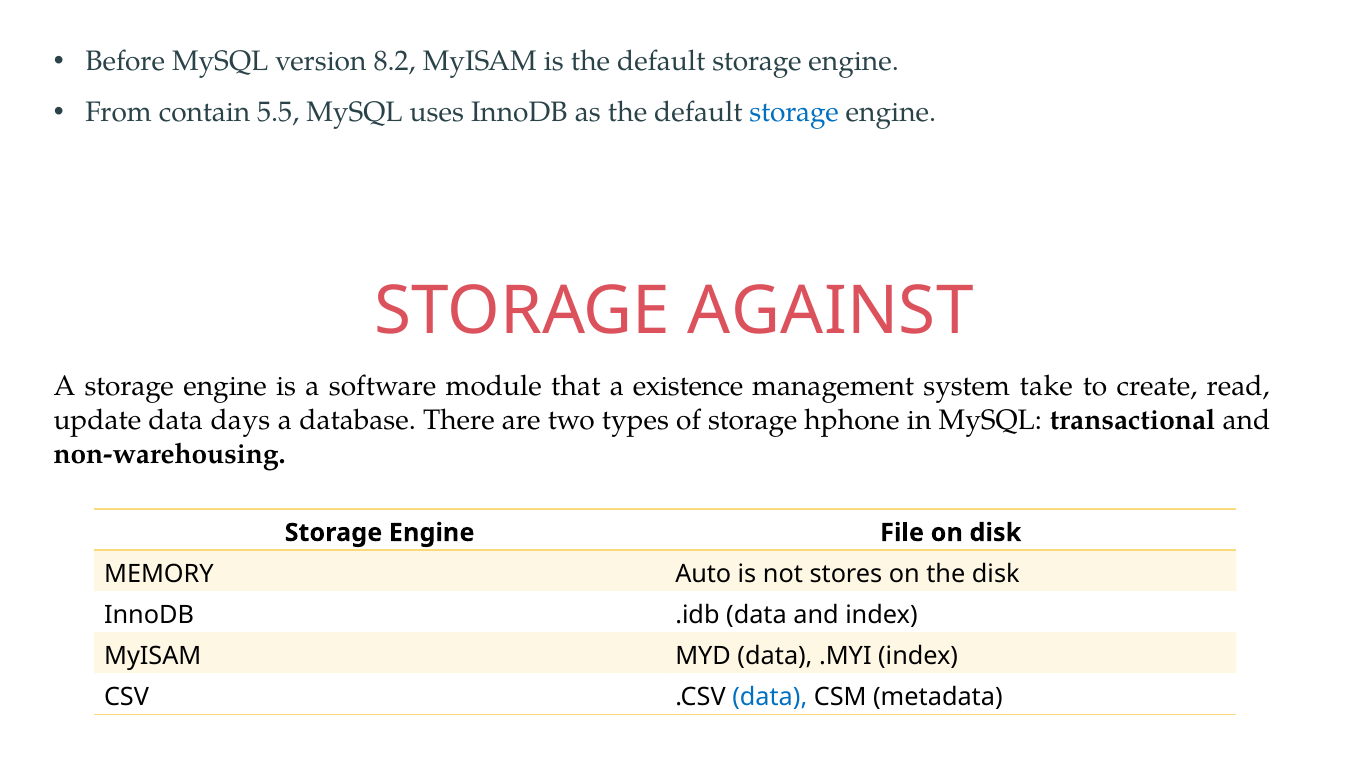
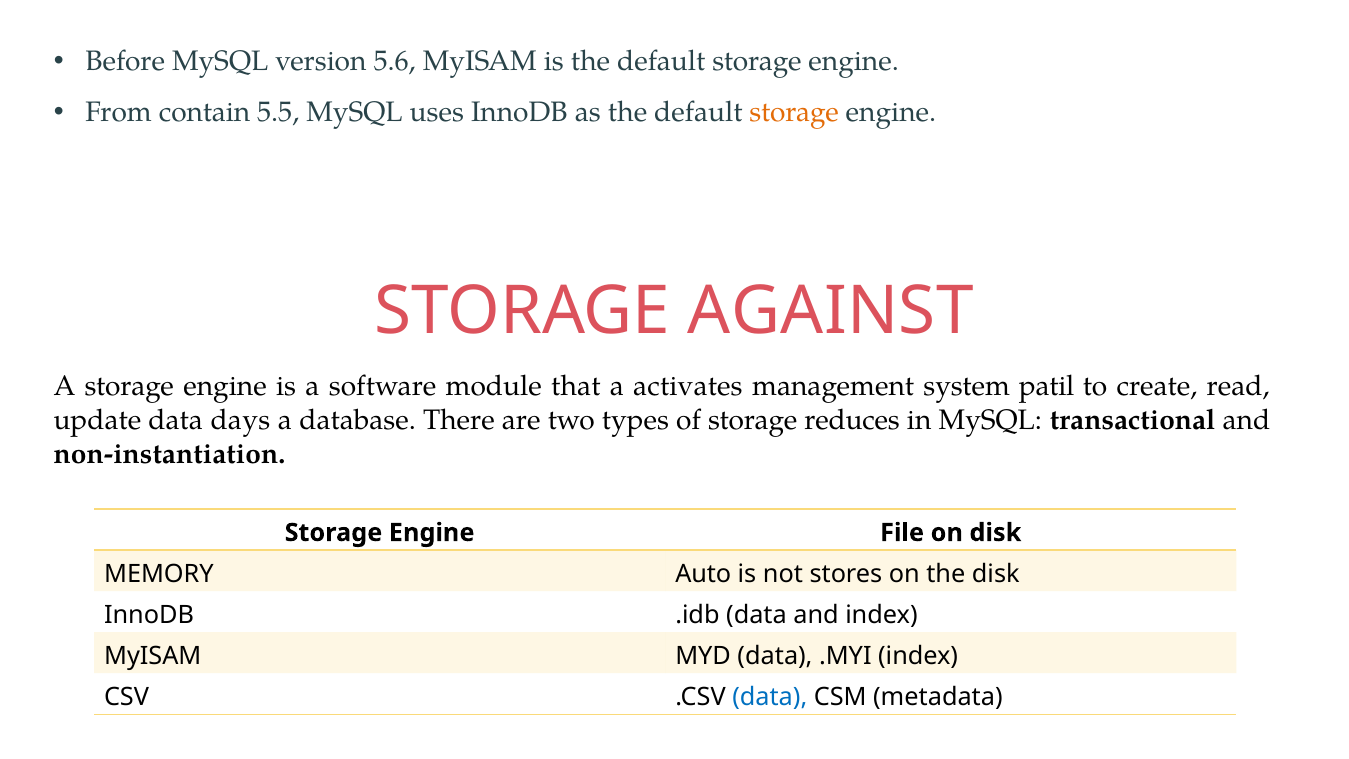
8.2: 8.2 -> 5.6 (395, 62)
storage colour: blue -> orange (794, 112)
existence: existence -> activates (688, 386)
take: take -> patil (1047, 386)
hphone: hphone -> reduces (852, 420)
non-warehousing: non-warehousing -> non-instantiation (169, 454)
